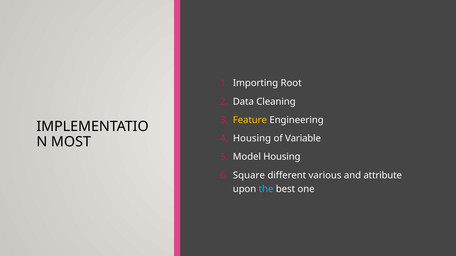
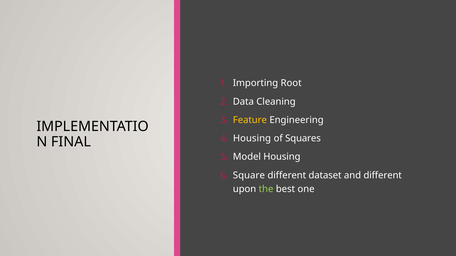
Variable: Variable -> Squares (303, 139)
MOST: MOST -> FINAL (71, 142)
various: various -> dataset (325, 176)
and attribute: attribute -> different (383, 176)
the colour: light blue -> light green (266, 189)
